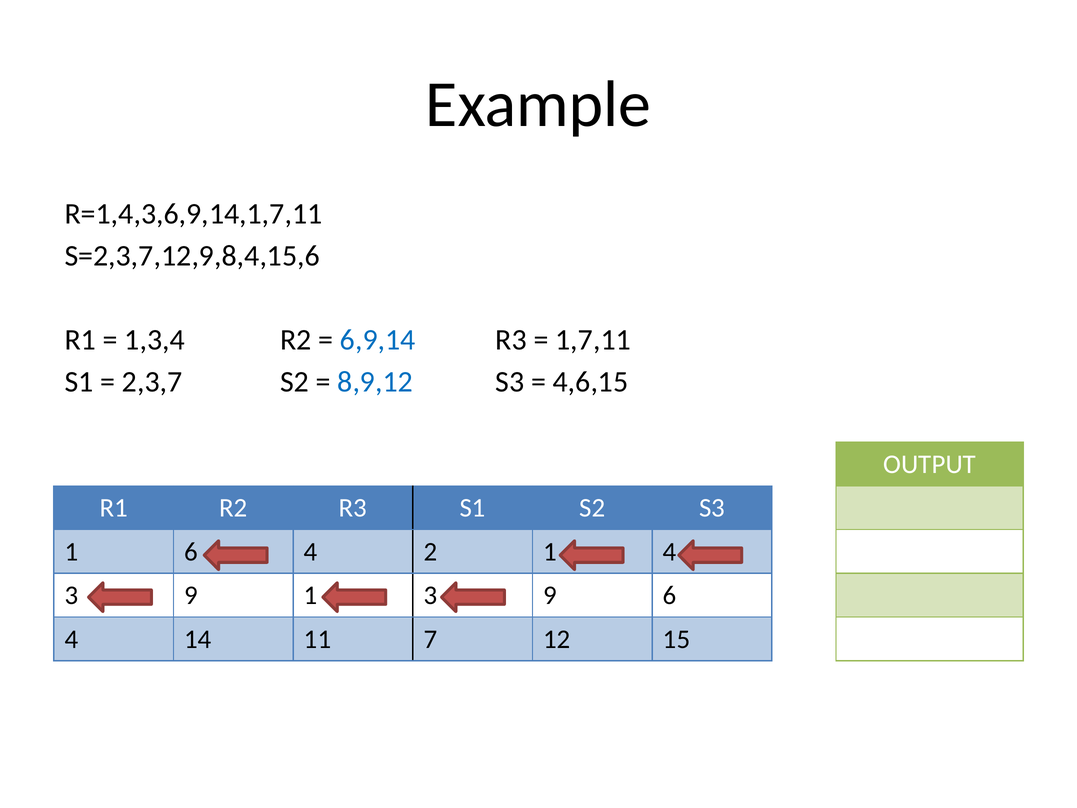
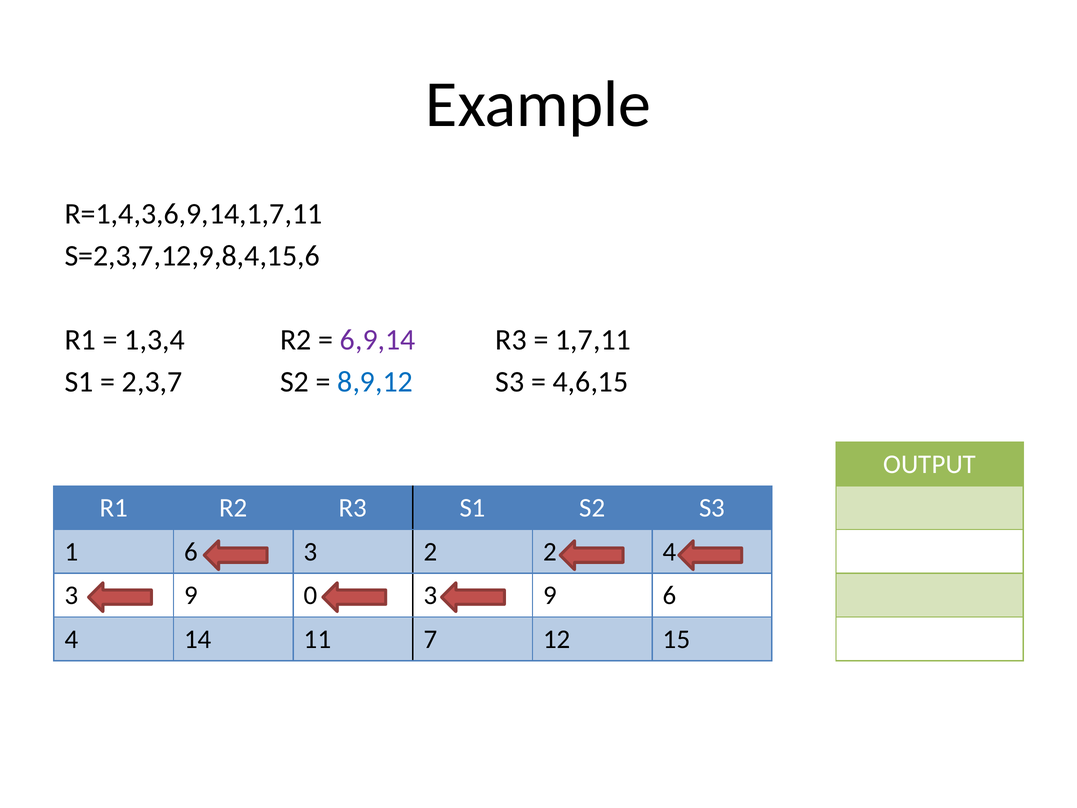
6,9,14 colour: blue -> purple (378, 340)
1 6 4: 4 -> 3 (311, 552)
2 1: 1 -> 2 (550, 552)
9 1: 1 -> 0 (311, 595)
